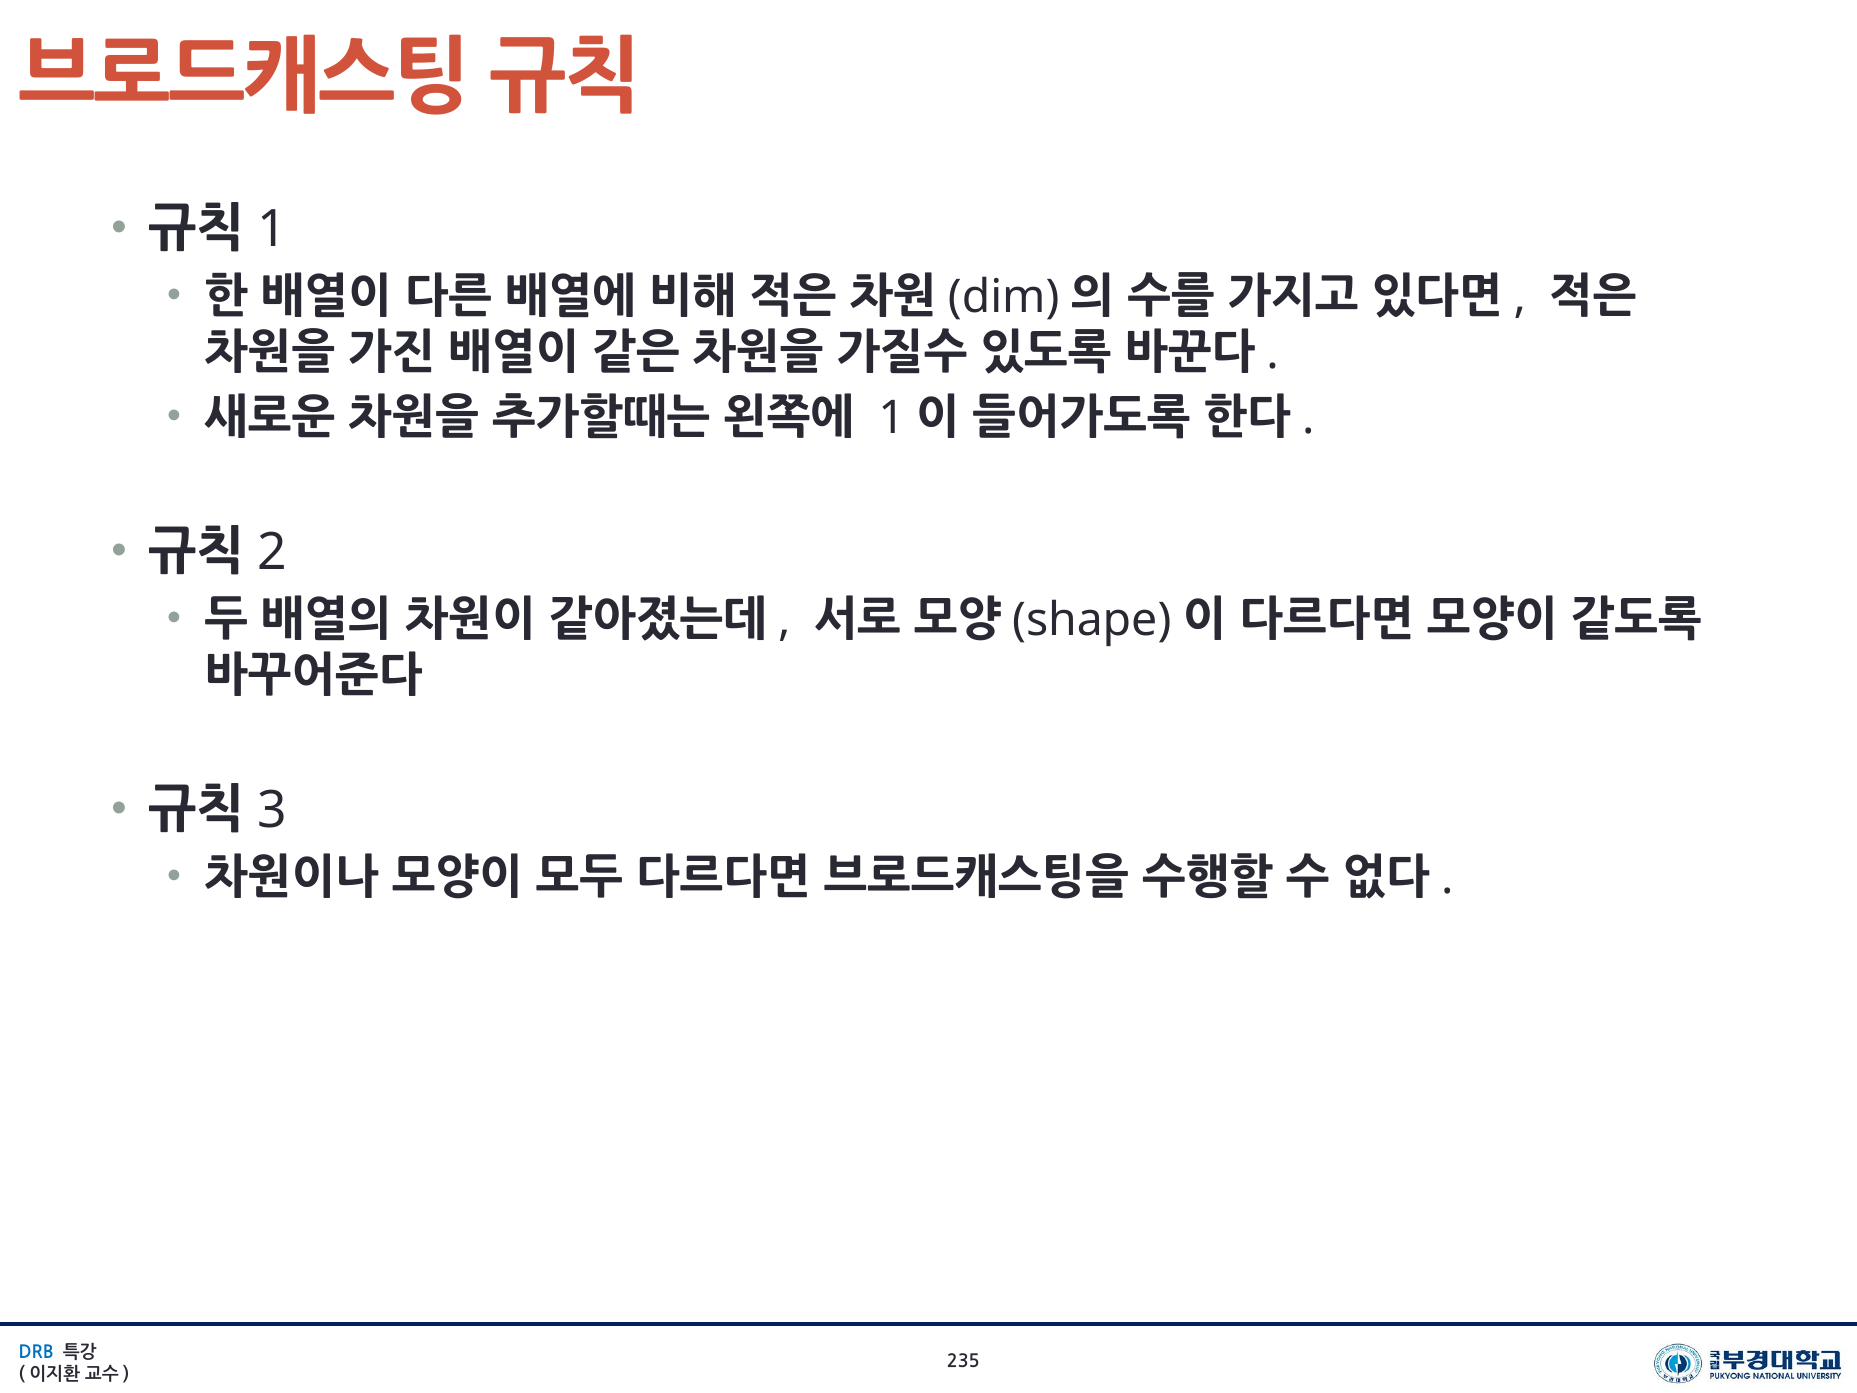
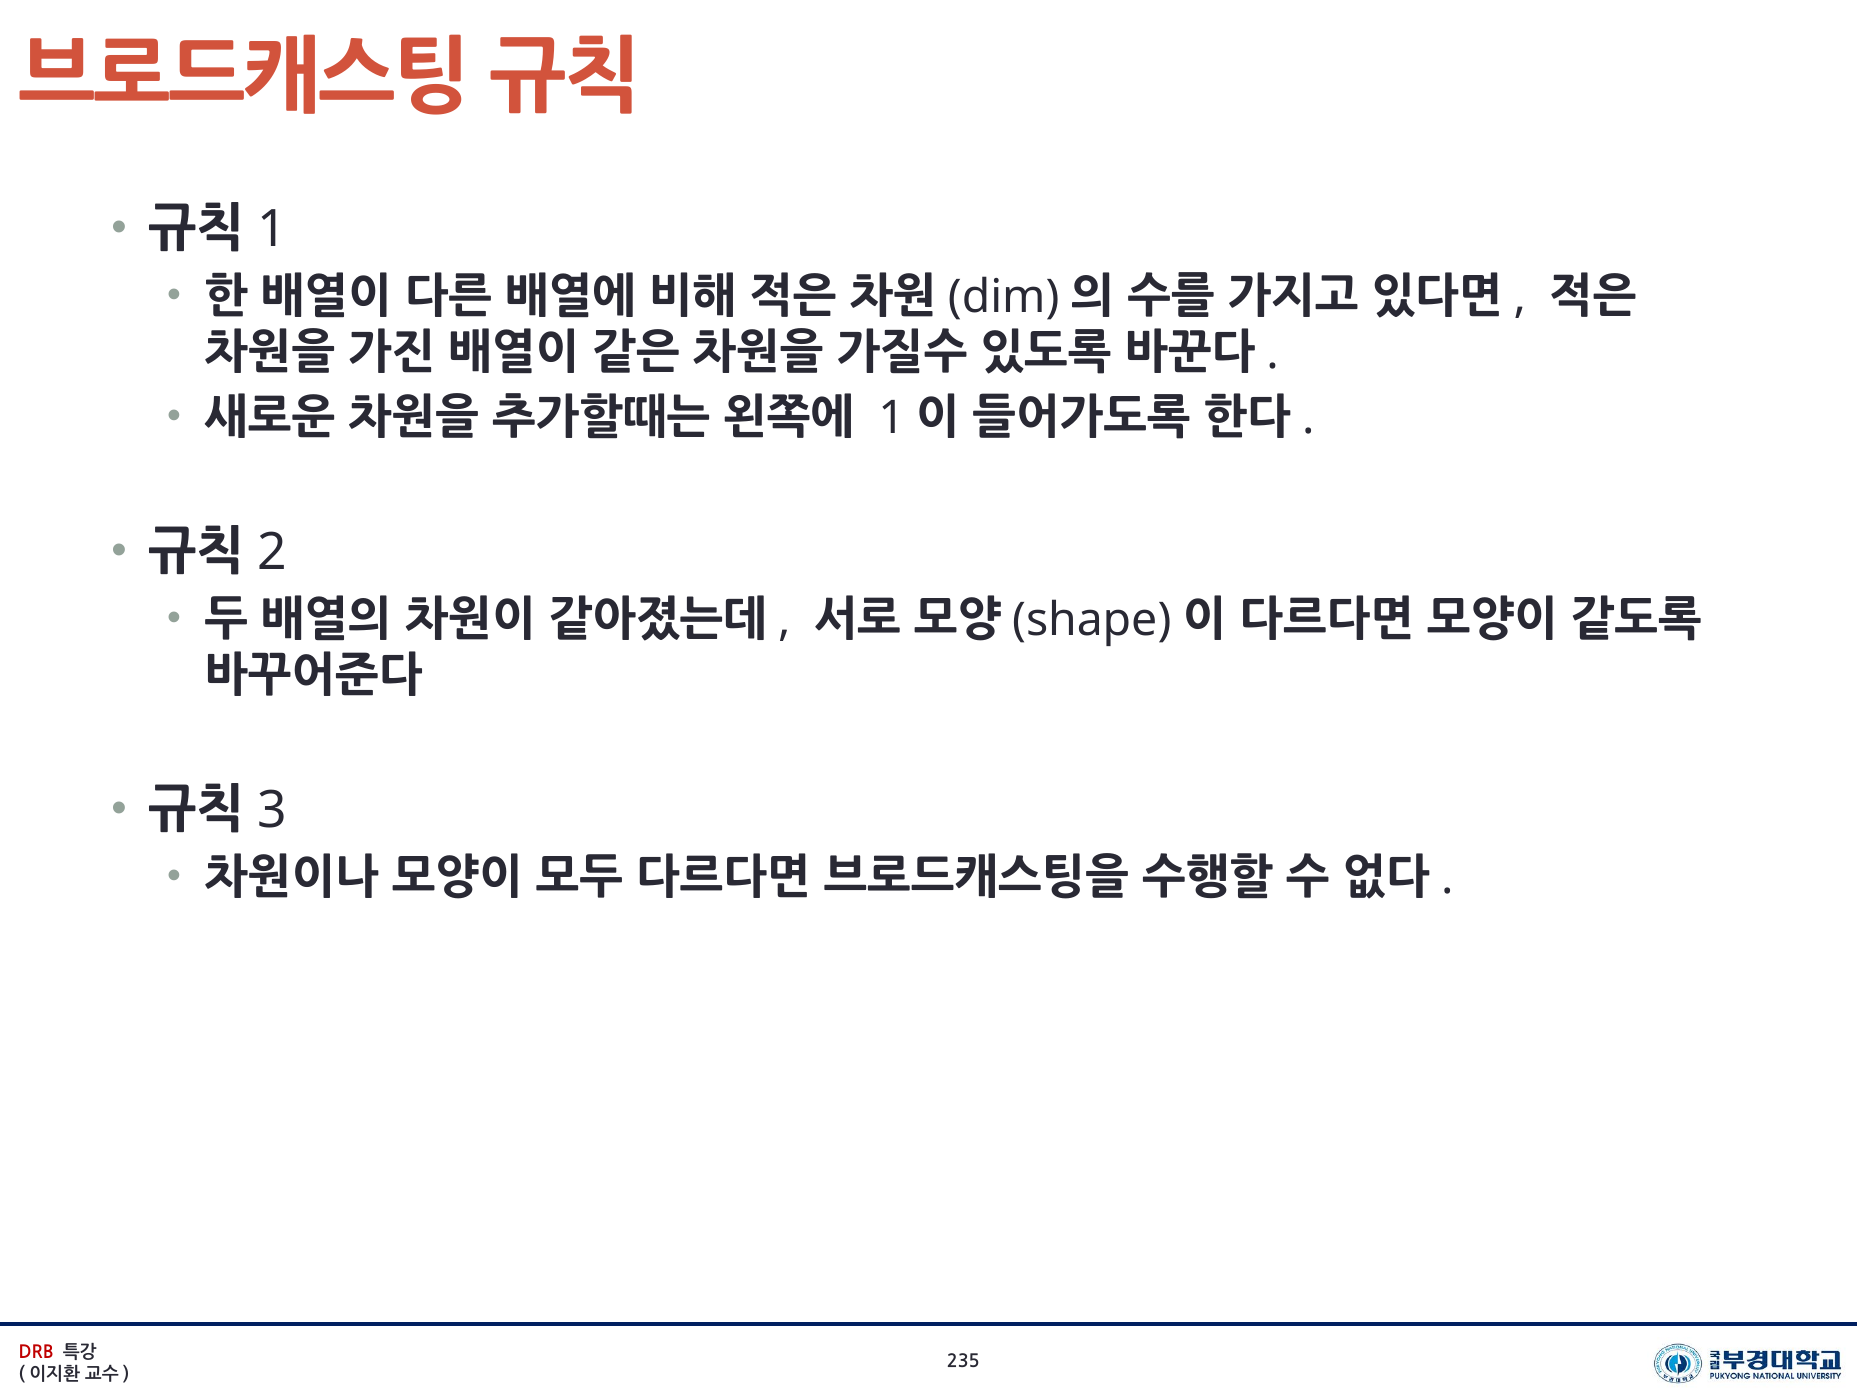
DRB colour: blue -> red (36, 1352)
